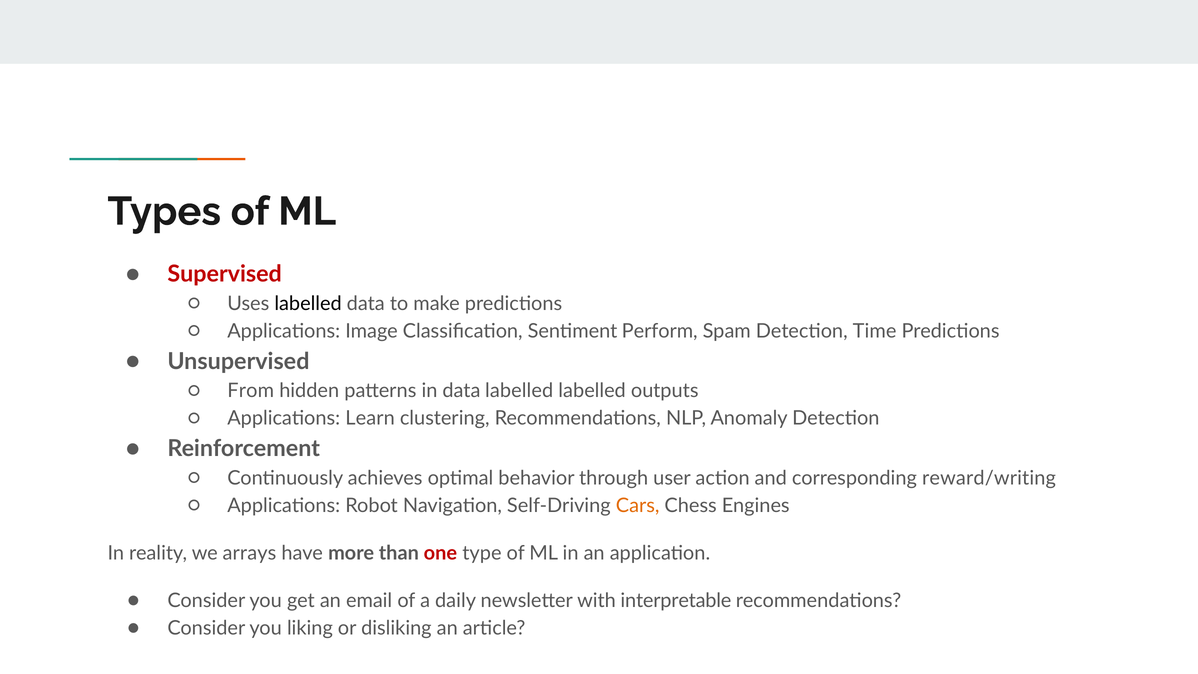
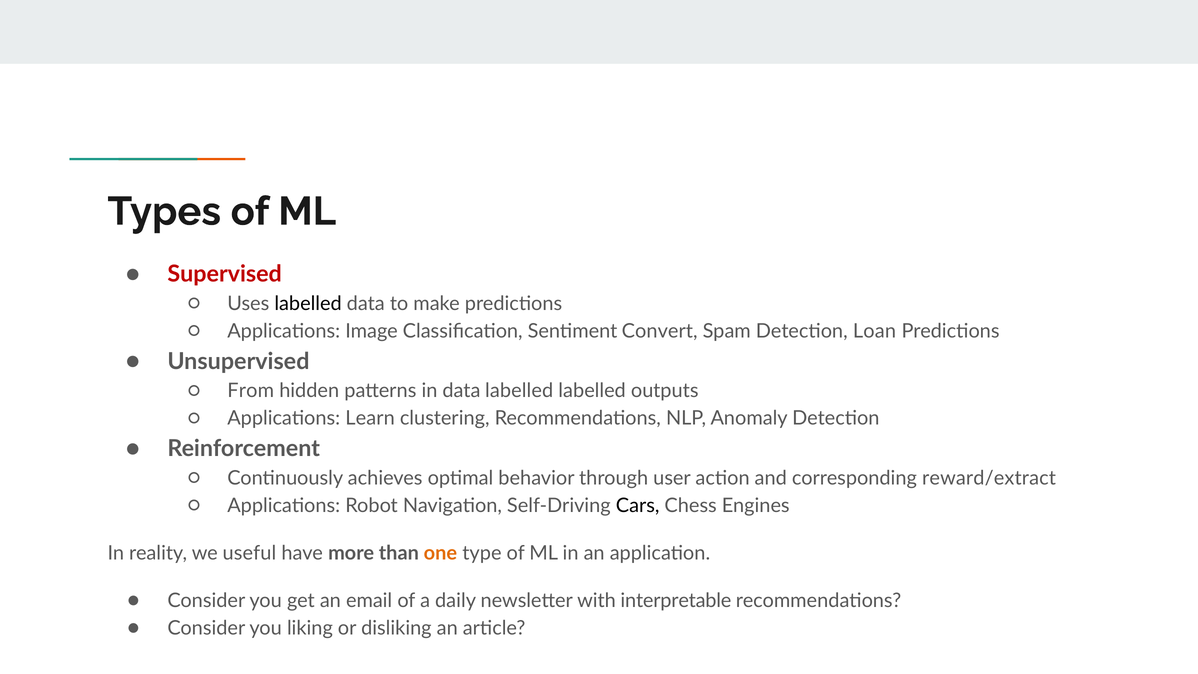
Perform: Perform -> Convert (660, 331)
Time: Time -> Loan (875, 331)
reward/writing: reward/writing -> reward/extract (989, 478)
Cars colour: orange -> black (638, 505)
arrays: arrays -> useful (249, 553)
one colour: red -> orange (440, 553)
